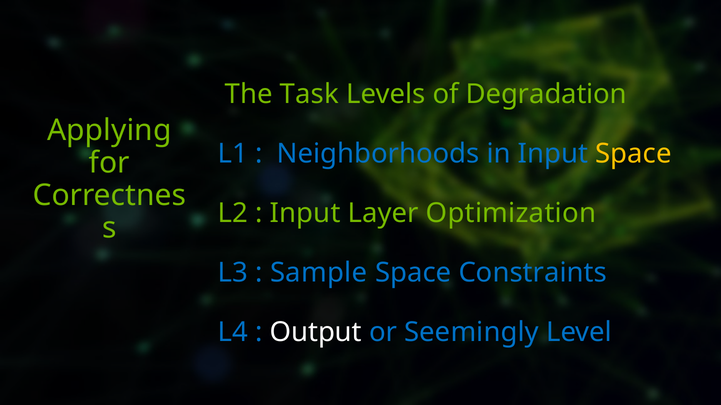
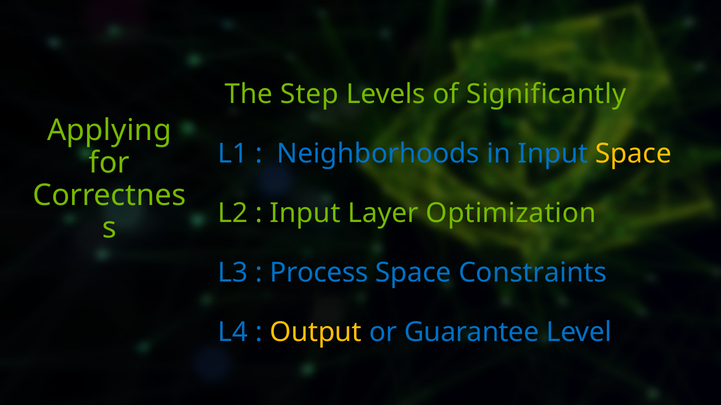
Task: Task -> Step (309, 95)
Degradation: Degradation -> Significantly (546, 95)
Sample: Sample -> Process (319, 273)
Output colour: white -> yellow (316, 332)
Seemingly: Seemingly -> Guarantee (472, 332)
